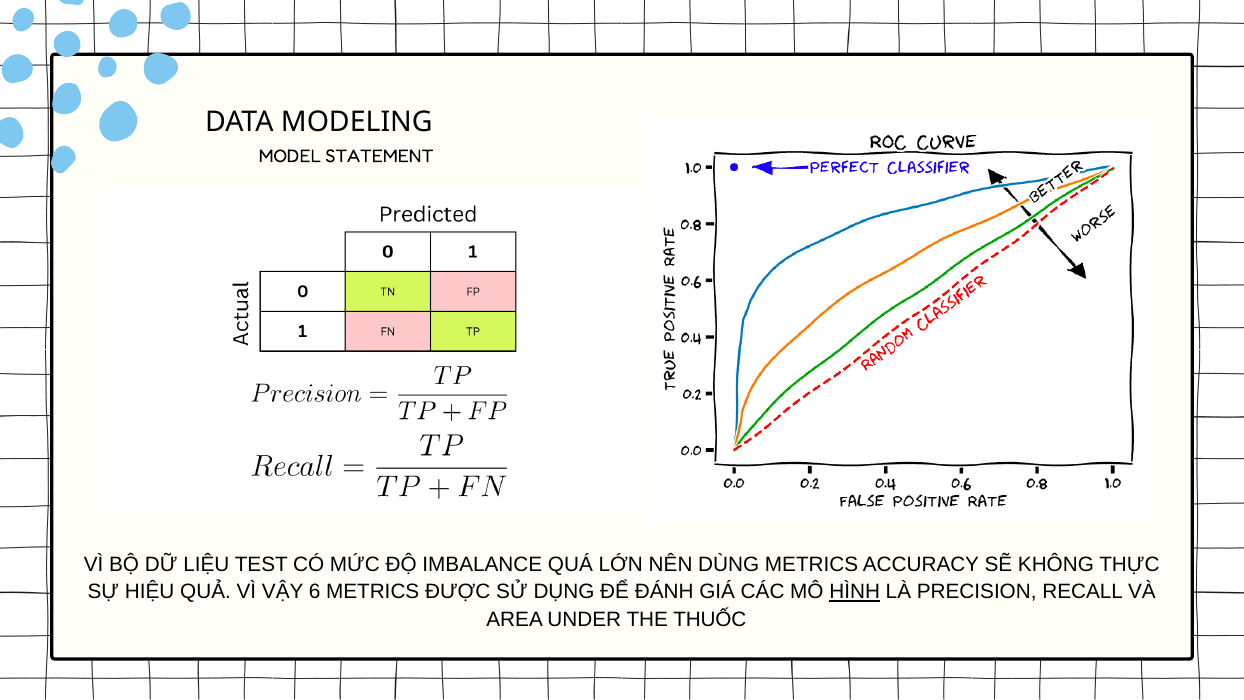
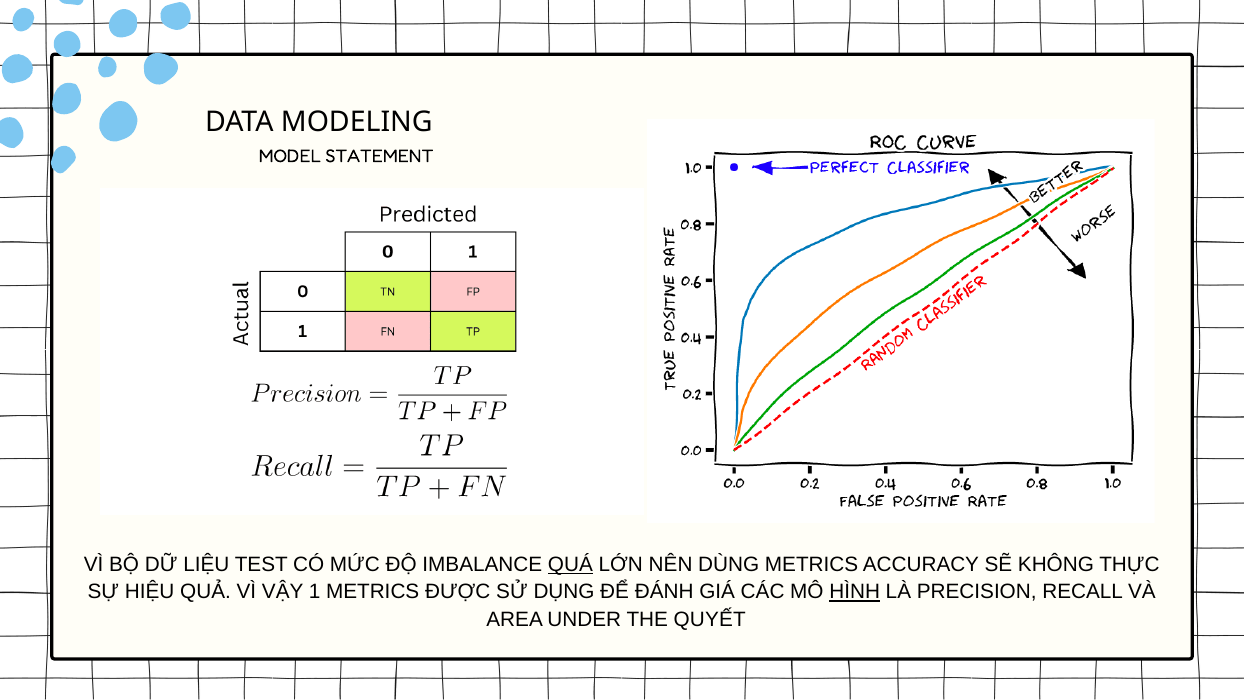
QUÁ underline: none -> present (570, 564)
6: 6 -> 1 (315, 592)
THUỐC: THUỐC -> QUYẾT (710, 619)
